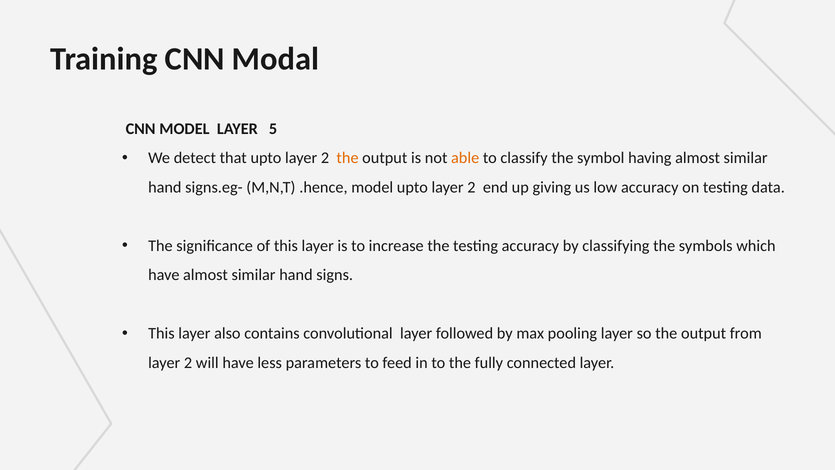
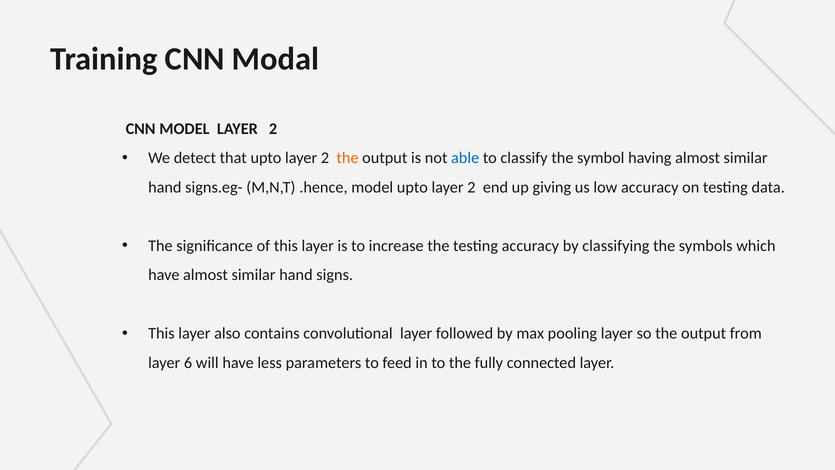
MODEL LAYER 5: 5 -> 2 (273, 129)
able colour: orange -> blue (465, 158)
2: 2 -> 6 (188, 363)
